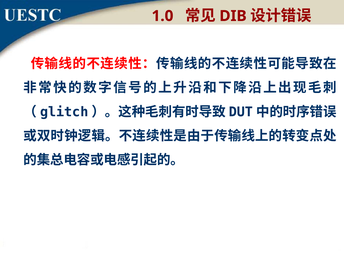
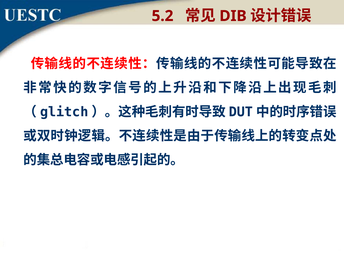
1.0: 1.0 -> 5.2 (163, 16)
